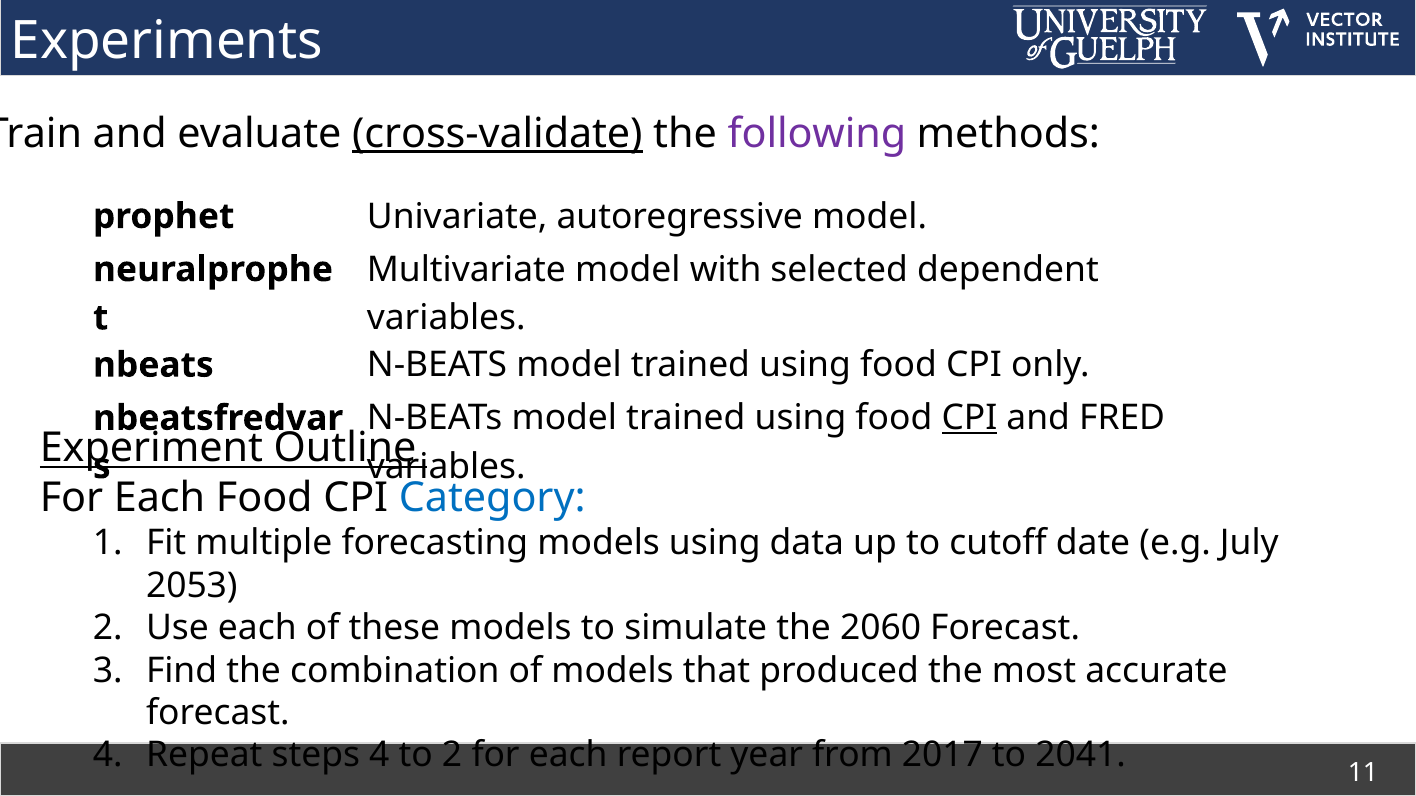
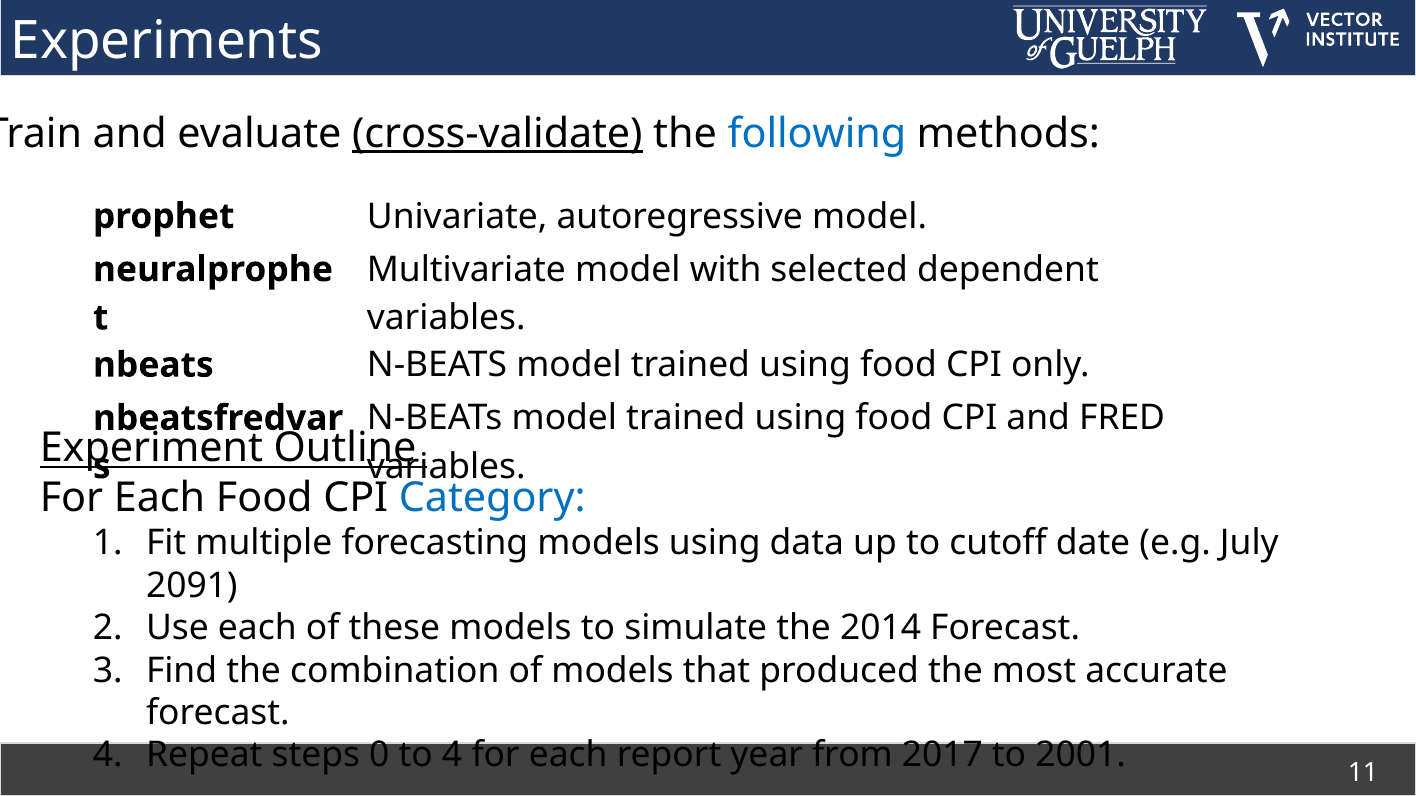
following colour: purple -> blue (817, 134)
CPI underline: present -> none (969, 418)
2053: 2053 -> 2091 (192, 586)
2060: 2060 -> 2014 (881, 628)
steps 4: 4 -> 0 (379, 756)
to 2: 2 -> 4 (452, 756)
2041: 2041 -> 2001 (1081, 756)
